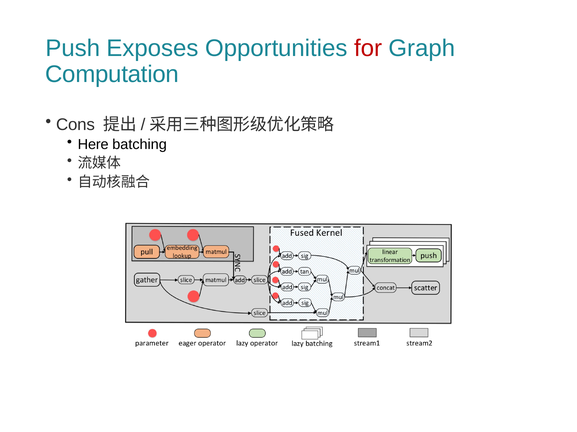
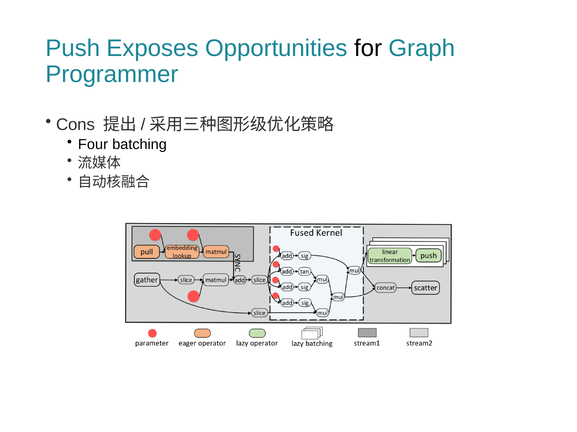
for colour: red -> black (368, 48)
Computation: Computation -> Programmer (112, 74)
Here: Here -> Four (93, 145)
